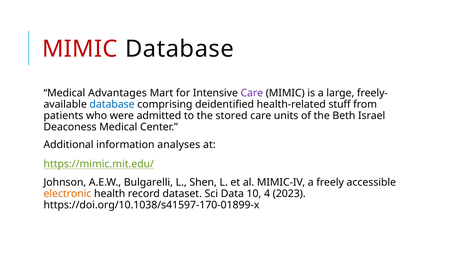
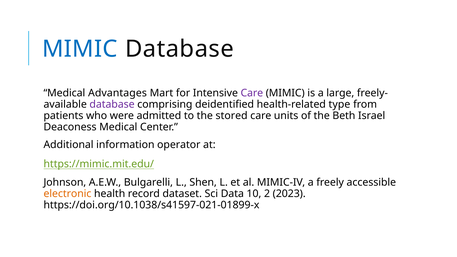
MIMIC colour: red -> blue (80, 49)
database colour: blue -> purple (112, 104)
stuff: stuff -> type (339, 104)
analyses: analyses -> operator (179, 145)
4: 4 -> 2 (267, 194)
https://doi.org/10.1038/s41597-170-01899-x: https://doi.org/10.1038/s41597-170-01899-x -> https://doi.org/10.1038/s41597-021-01899-x (151, 205)
